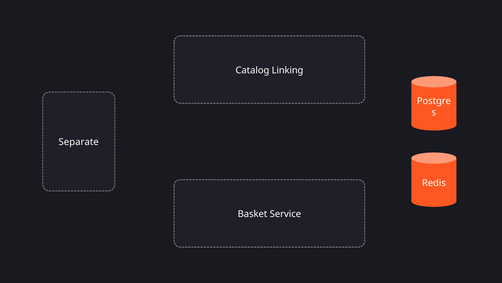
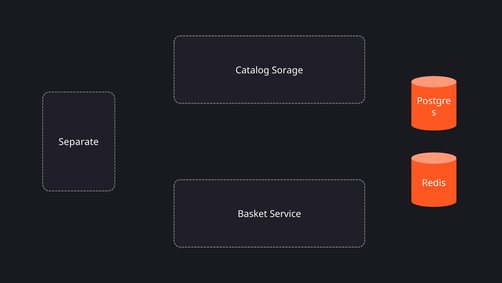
Linking: Linking -> Sorage (287, 70)
